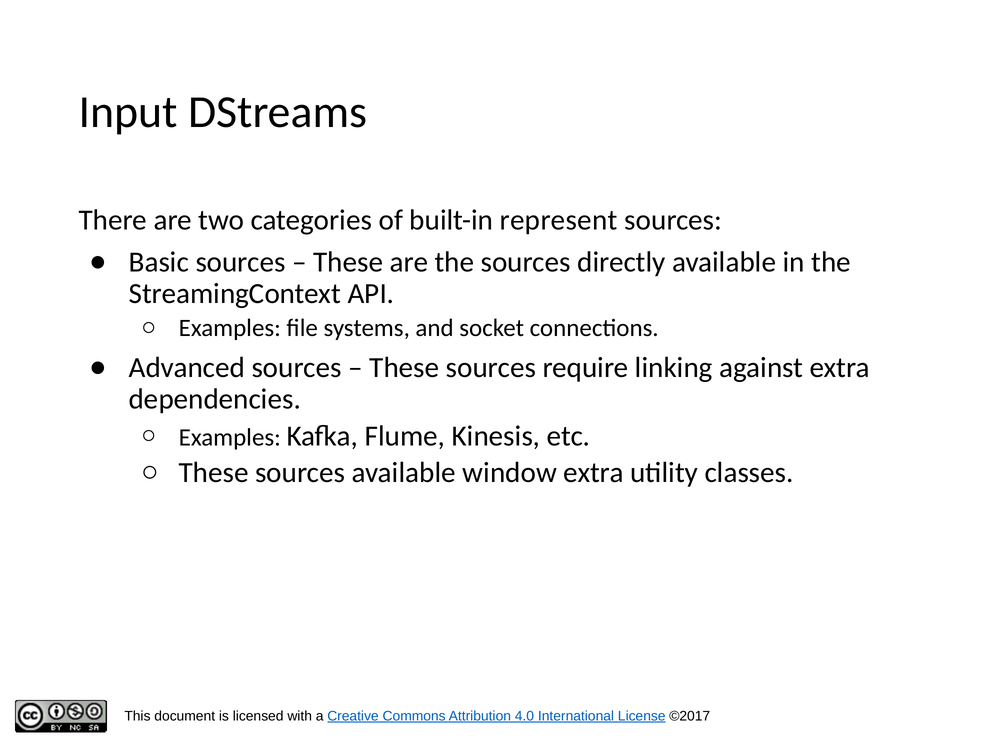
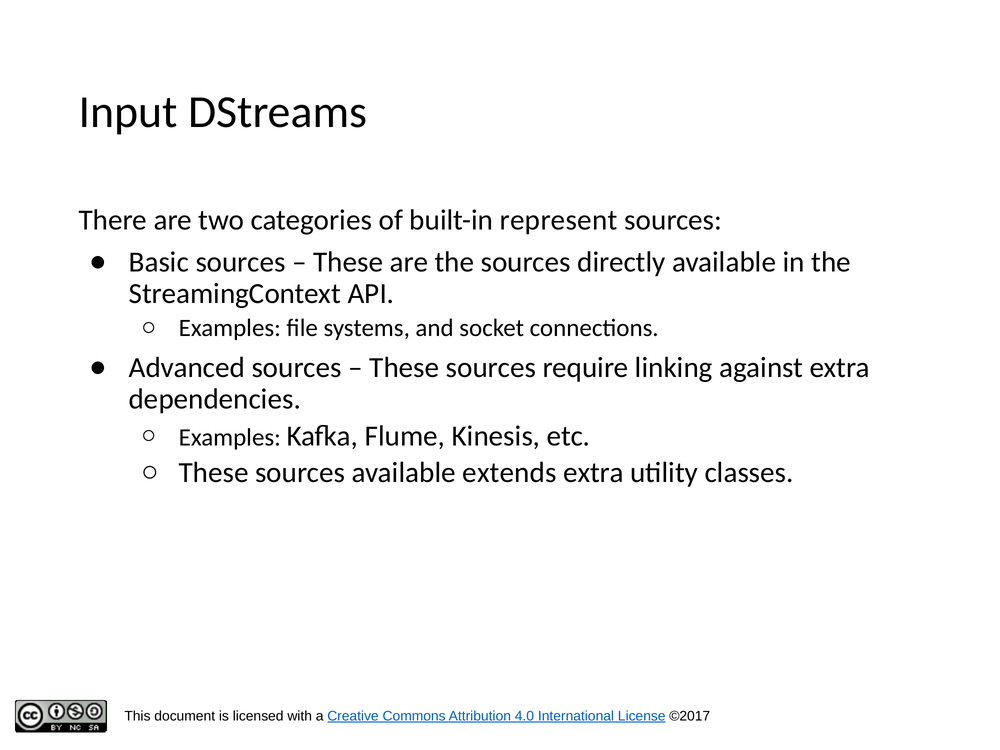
window: window -> extends (510, 473)
